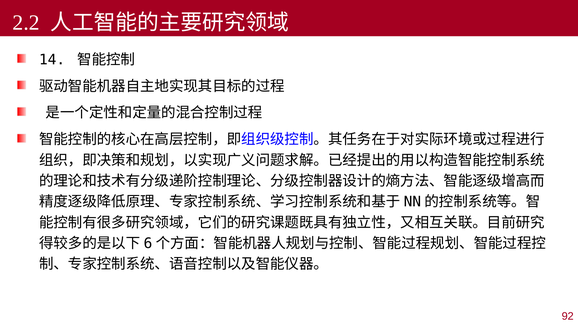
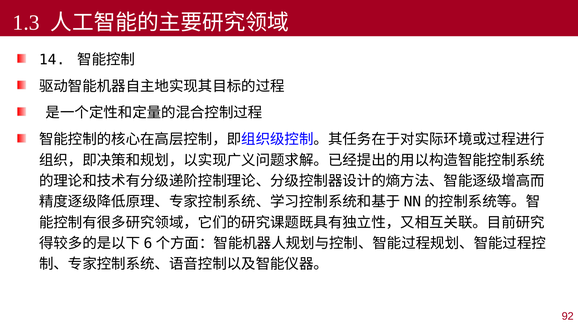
2.2: 2.2 -> 1.3 (26, 23)
